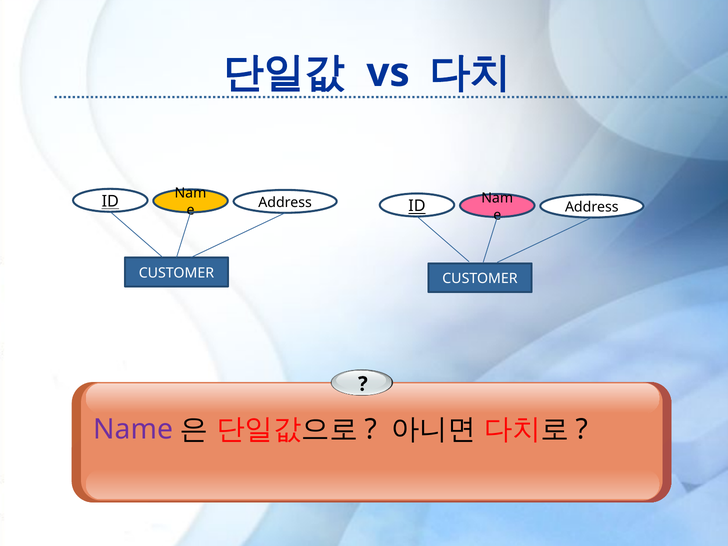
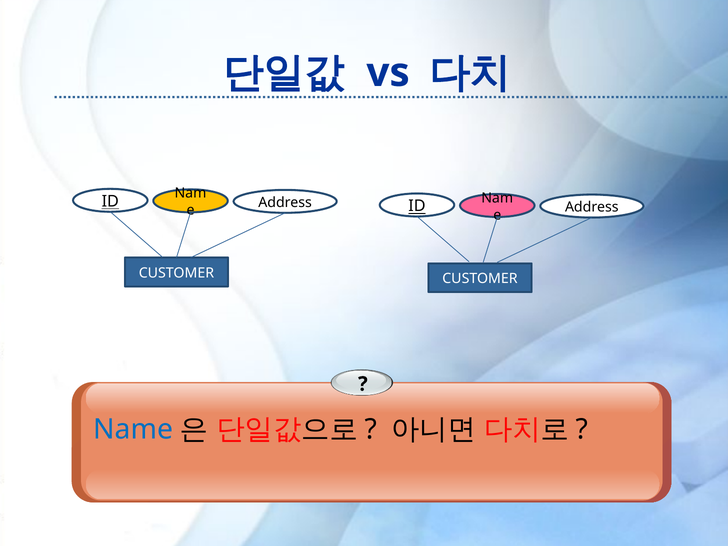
Name colour: purple -> blue (133, 429)
